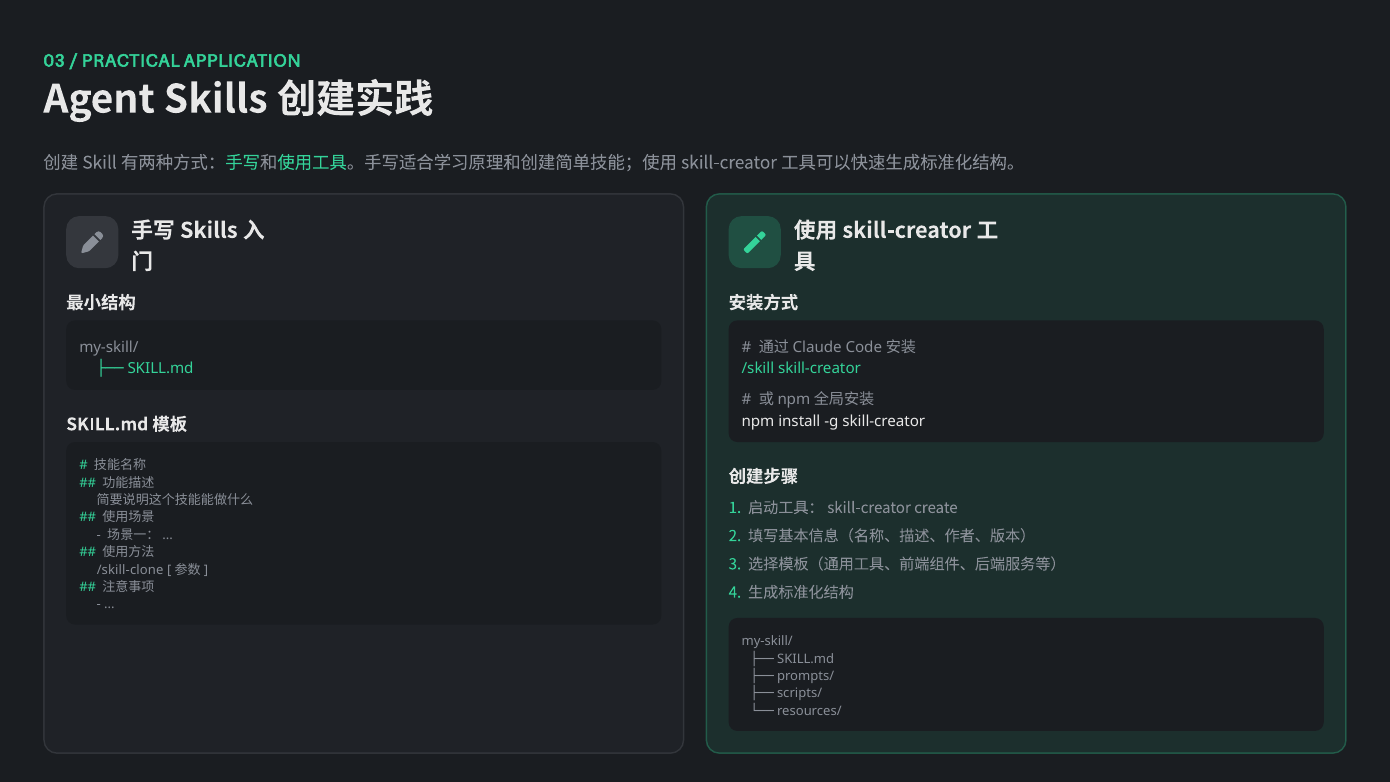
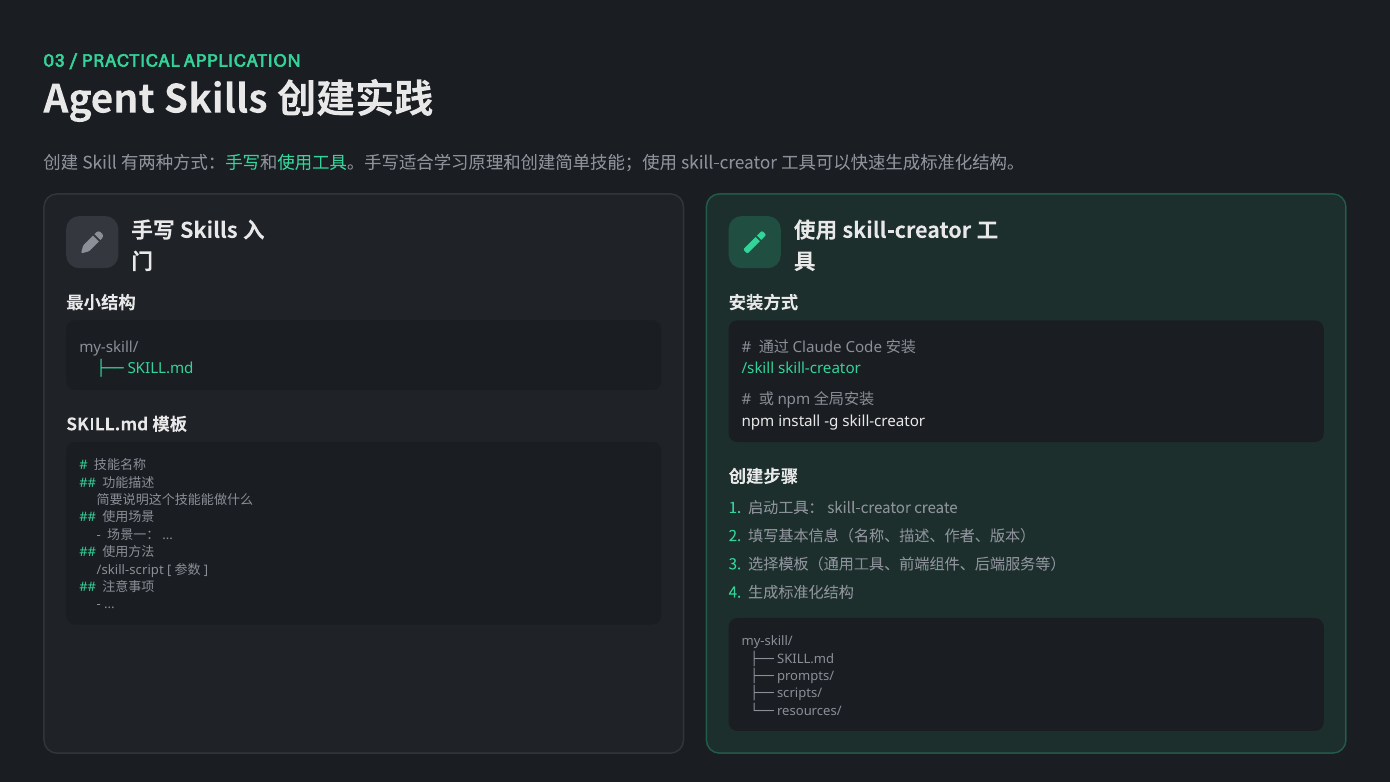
/skill-clone: /skill-clone -> /skill-script (130, 570)
